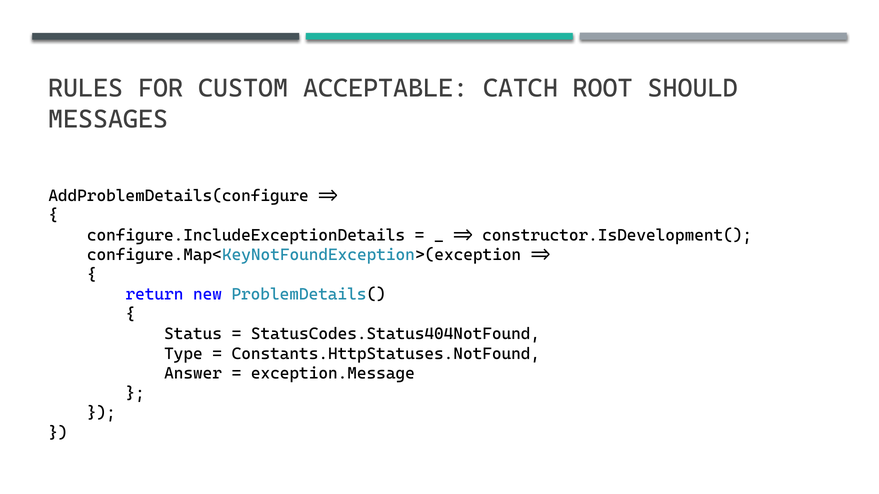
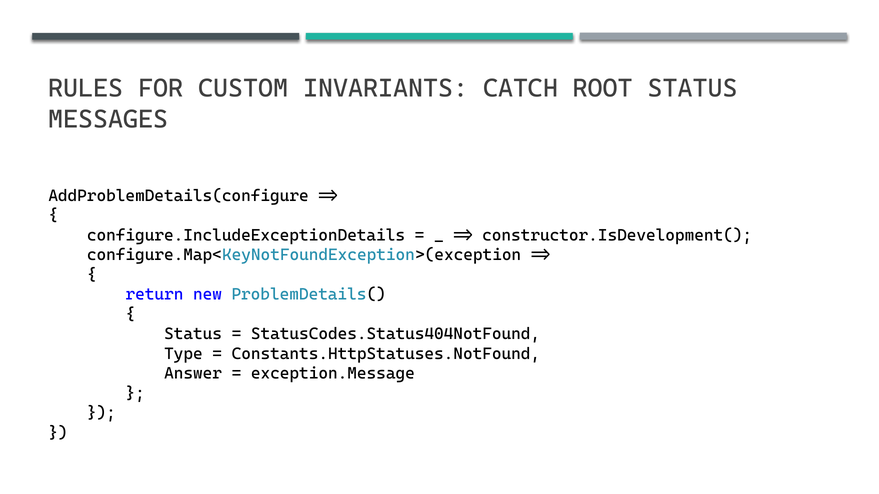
ACCEPTABLE: ACCEPTABLE -> INVARIANTS (386, 89)
ROOT SHOULD: SHOULD -> STATUS (693, 89)
